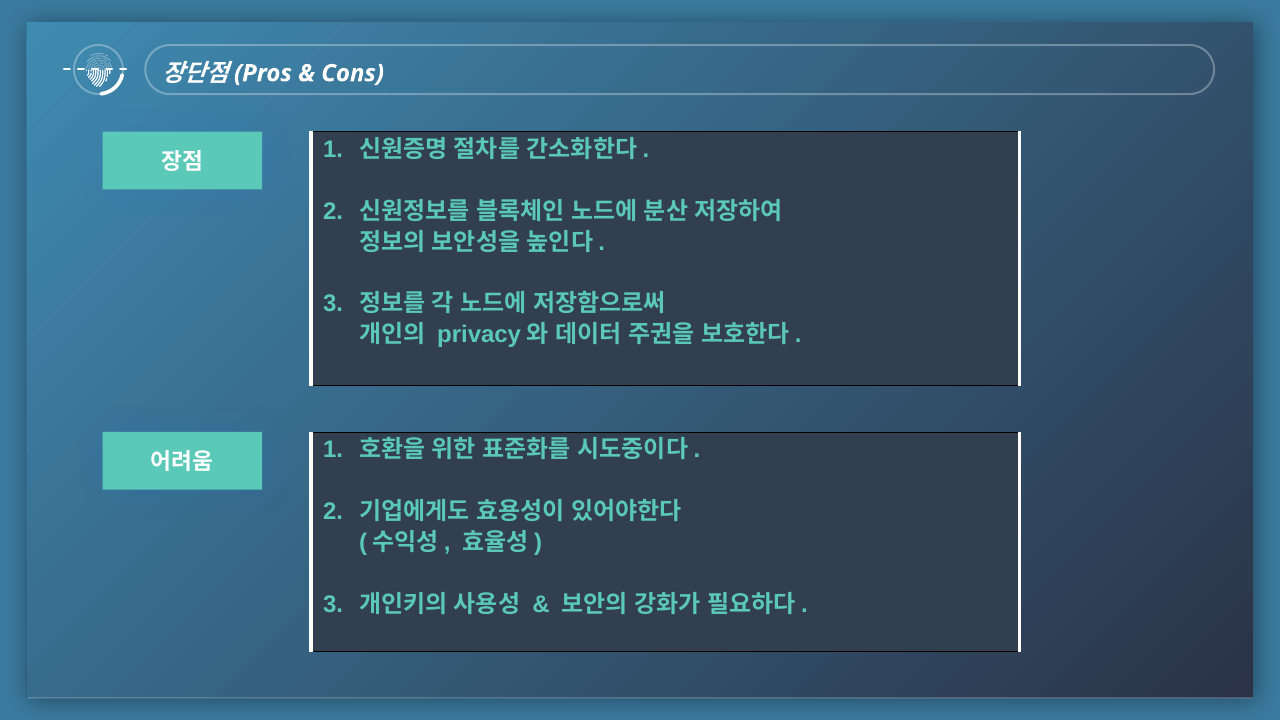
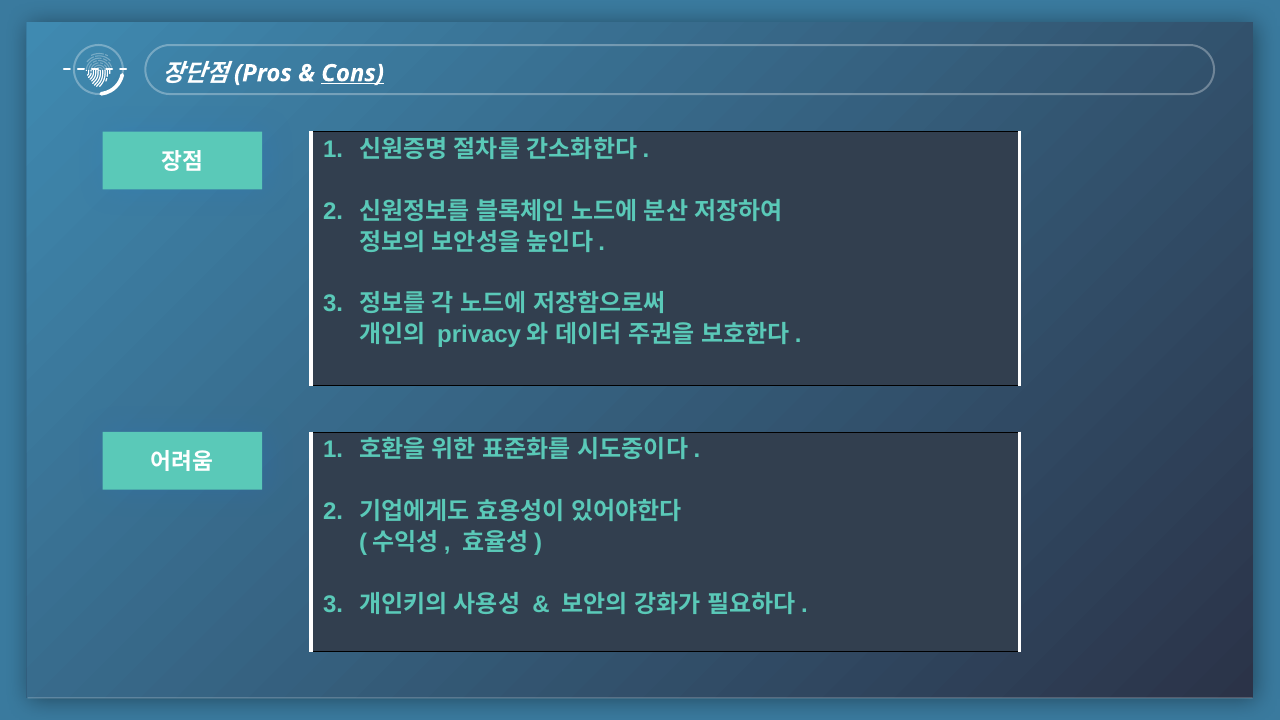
Cons underline: none -> present (353, 73)
